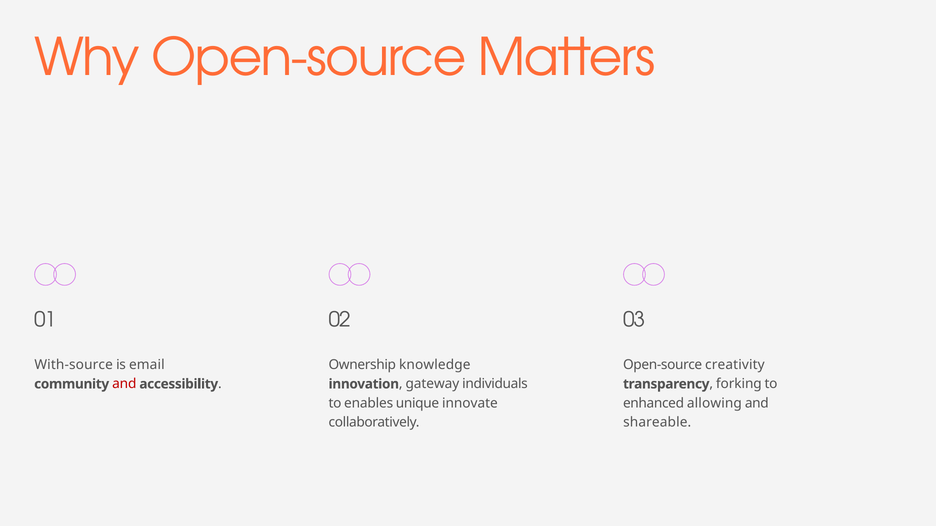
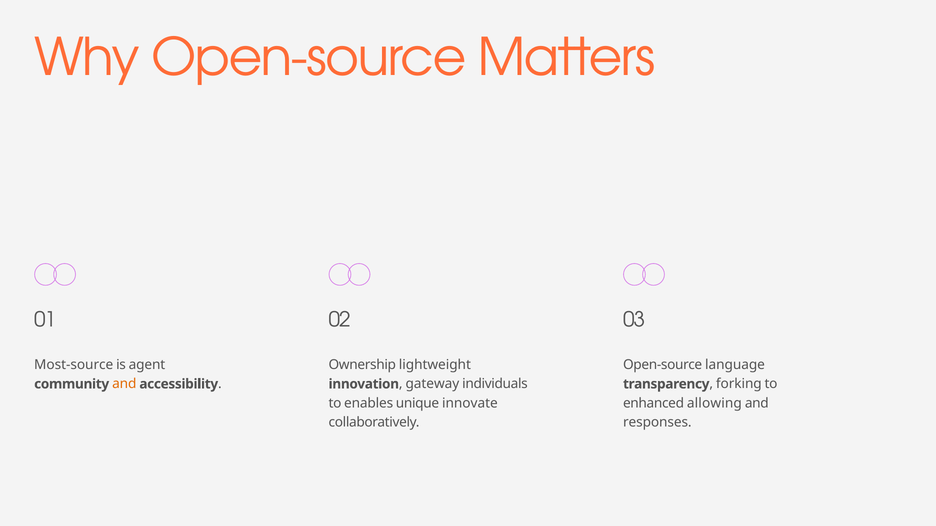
With-source: With-source -> Most-source (74, 365)
email: email -> agent (147, 365)
knowledge: knowledge -> lightweight (435, 365)
creativity: creativity -> language (735, 365)
and colour: red -> orange (124, 384)
shareable: shareable -> responses (657, 423)
